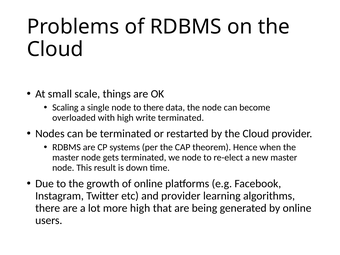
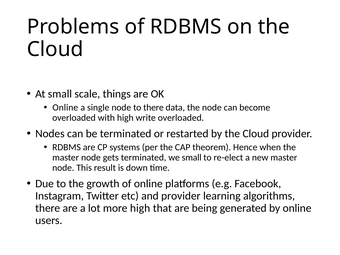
Scaling: Scaling -> Online (65, 108)
write terminated: terminated -> overloaded (181, 118)
we node: node -> small (192, 157)
